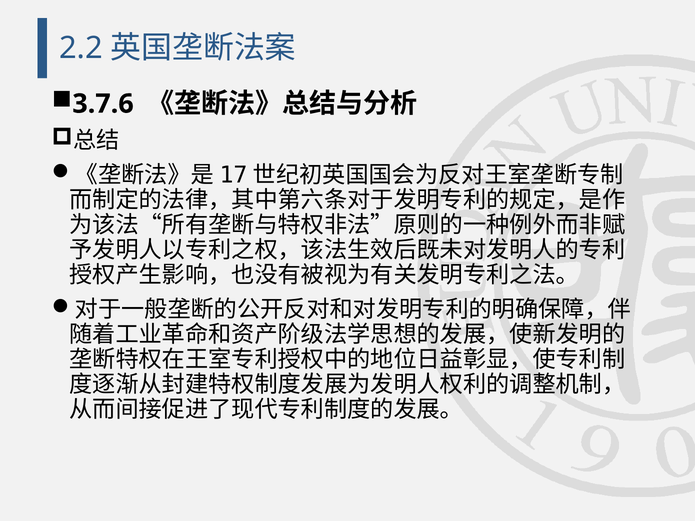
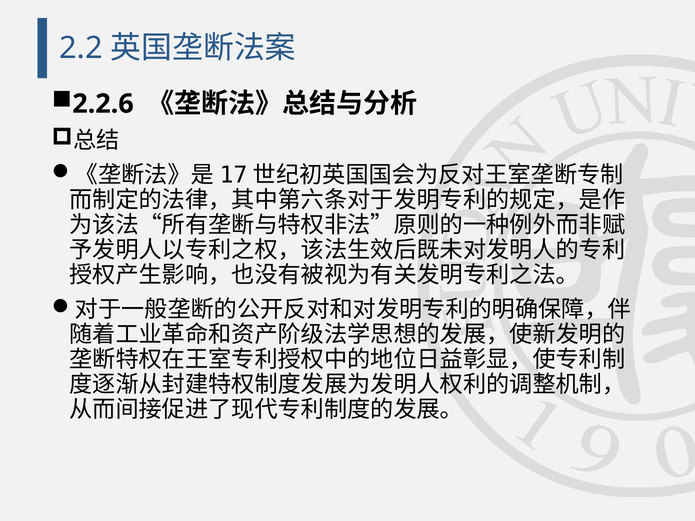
3.7.6: 3.7.6 -> 2.2.6 (103, 104)
